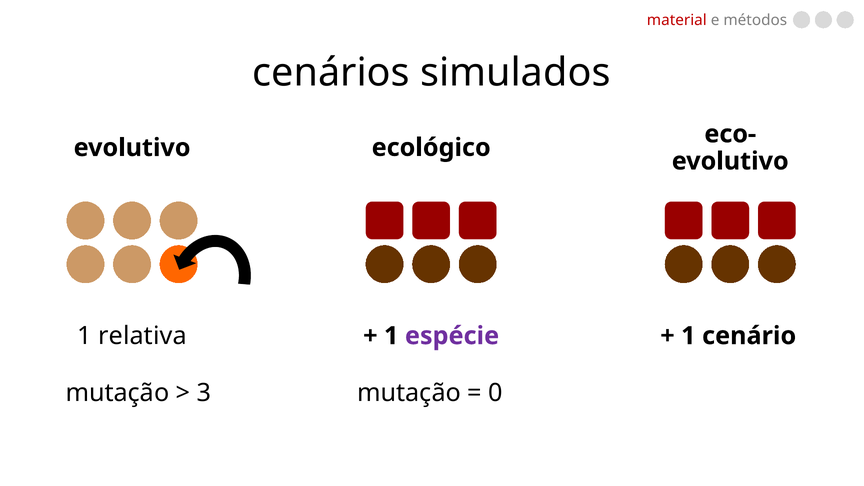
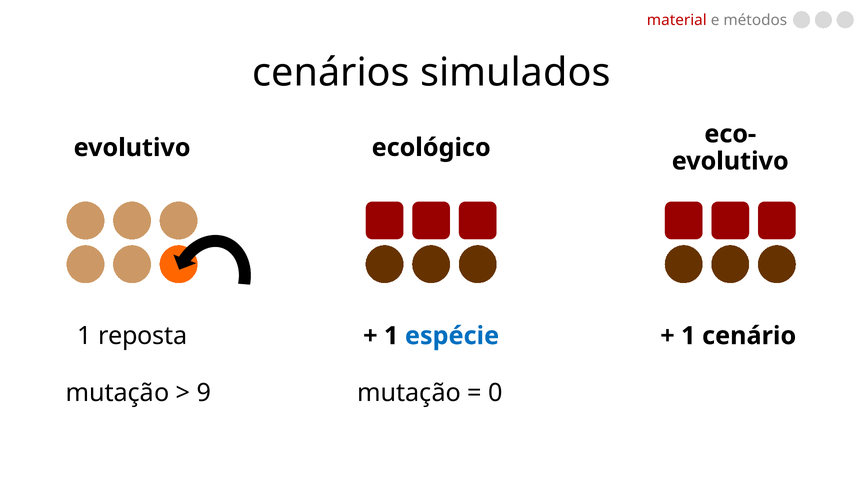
relativa: relativa -> reposta (143, 336)
espécie colour: purple -> blue (452, 336)
3: 3 -> 9 (204, 393)
